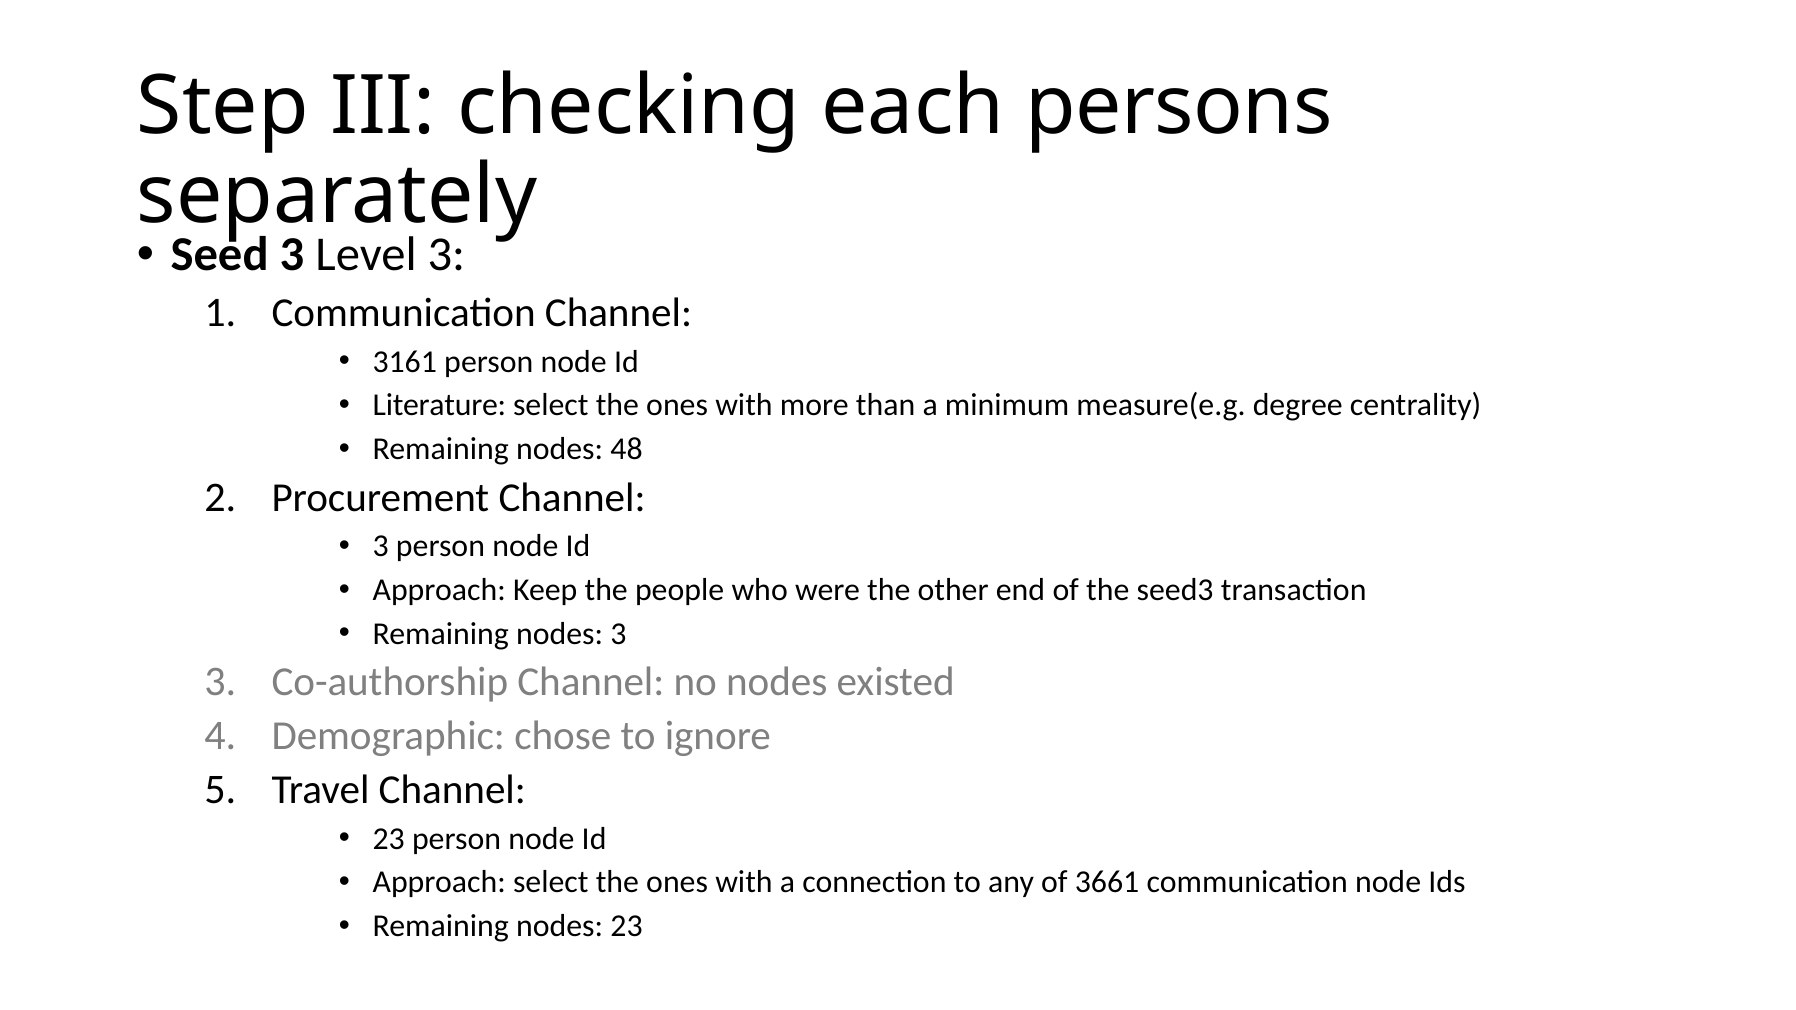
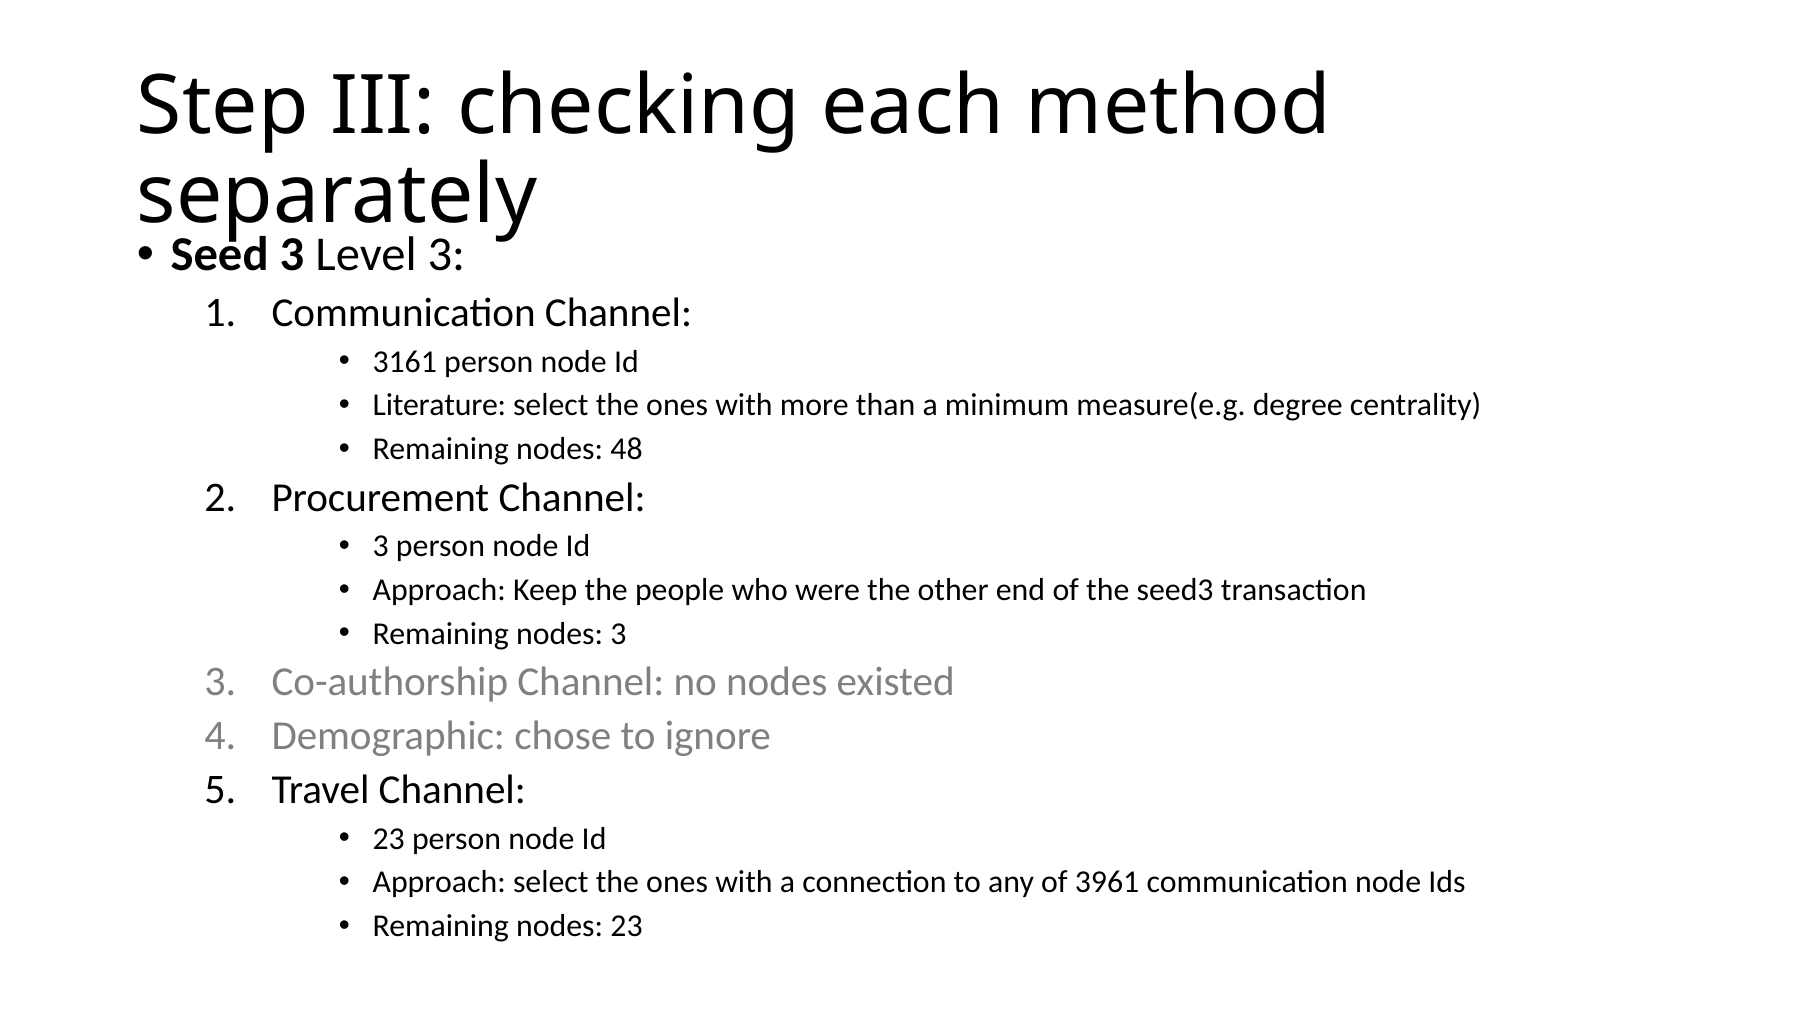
persons: persons -> method (1179, 106)
3661: 3661 -> 3961 (1107, 883)
